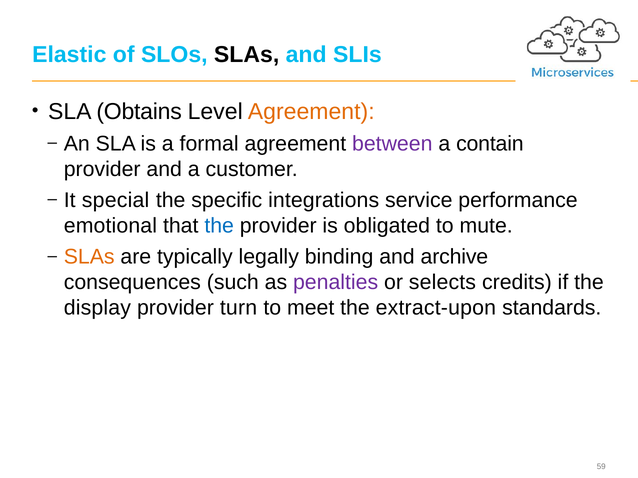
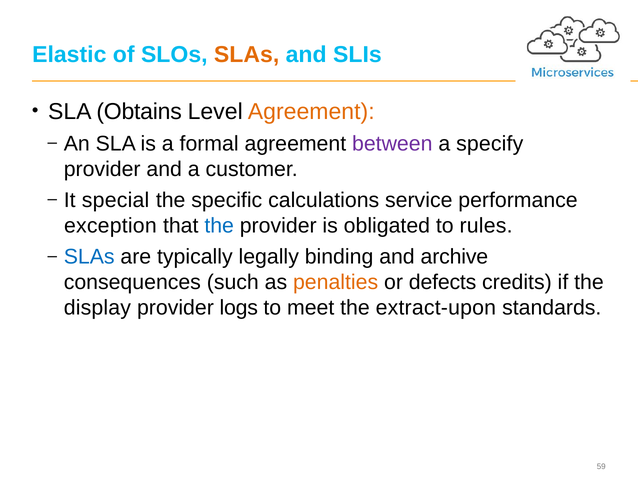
SLAs colour: black -> orange (247, 54)
contain: contain -> specify (490, 144)
integrations: integrations -> calculations (324, 200)
emotional: emotional -> exception (110, 226)
mute: mute -> rules (486, 226)
SLAs colour: orange -> blue (89, 257)
penalties colour: purple -> orange (336, 282)
selects: selects -> defects (443, 282)
turn: turn -> logs (239, 308)
